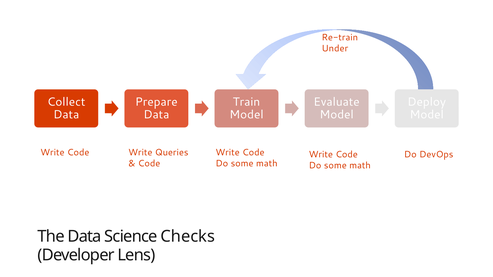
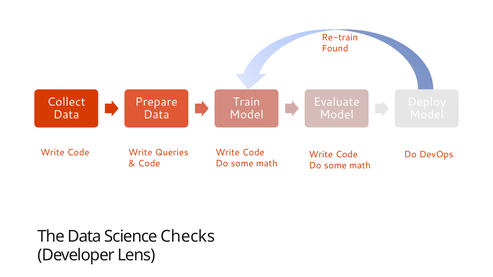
Under: Under -> Found (335, 49)
